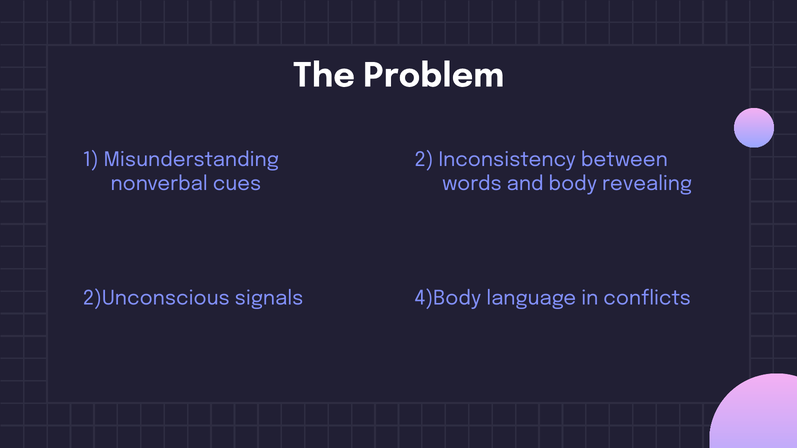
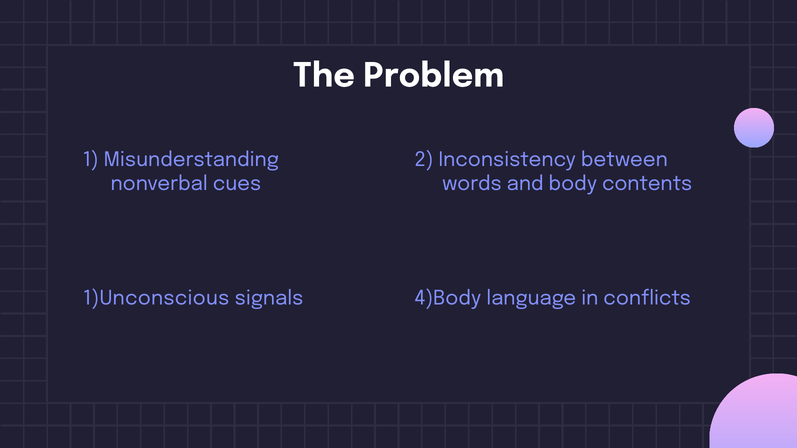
revealing: revealing -> contents (647, 184)
2)Unconscious: 2)Unconscious -> 1)Unconscious (156, 298)
